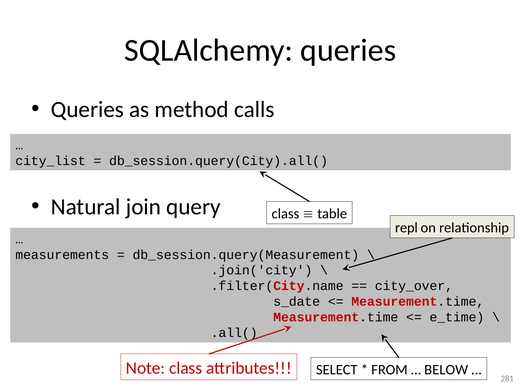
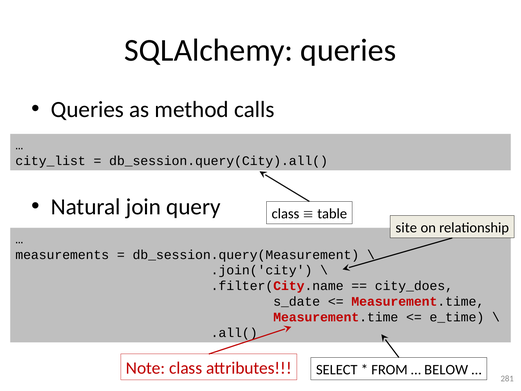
repl: repl -> site (406, 228)
city_over: city_over -> city_does (414, 286)
